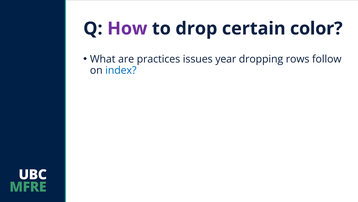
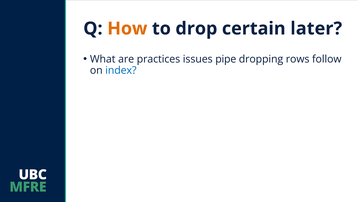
How colour: purple -> orange (127, 28)
color: color -> later (316, 28)
year: year -> pipe (226, 59)
